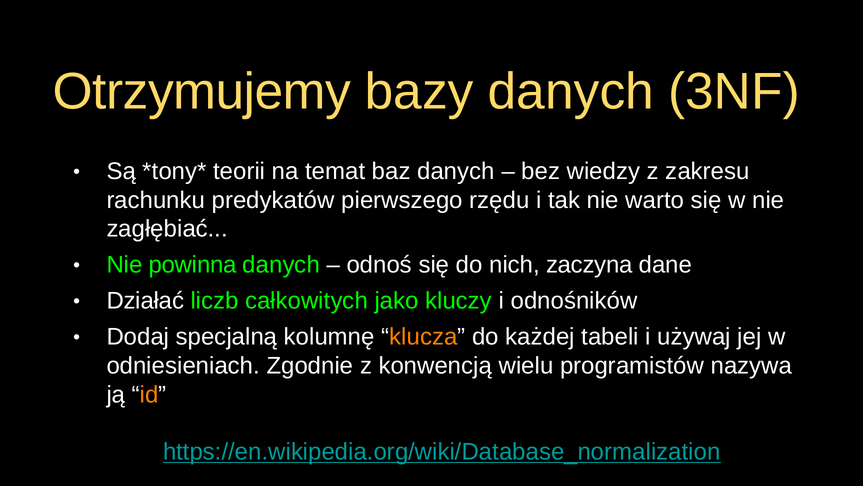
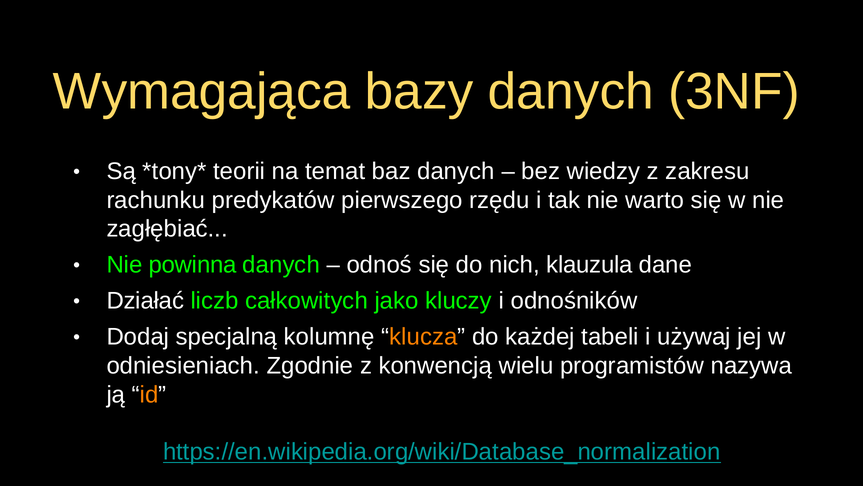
Otrzymujemy: Otrzymujemy -> Wymagająca (202, 92)
zaczyna: zaczyna -> klauzula (589, 265)
